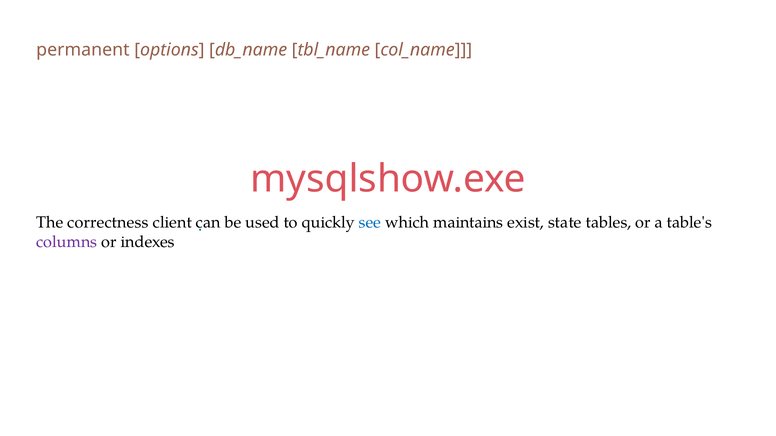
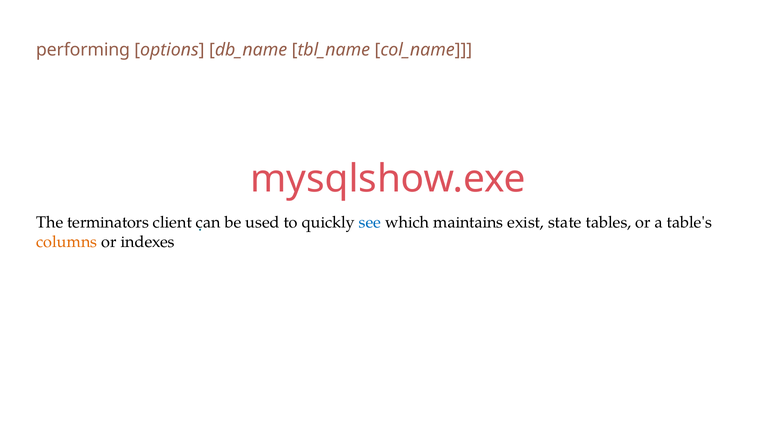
permanent: permanent -> performing (83, 50)
correctness: correctness -> terminators (108, 223)
columns colour: purple -> orange (67, 242)
